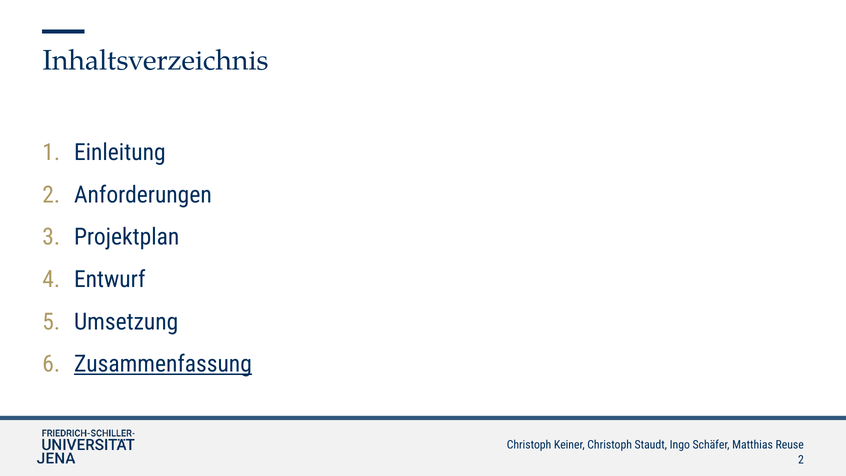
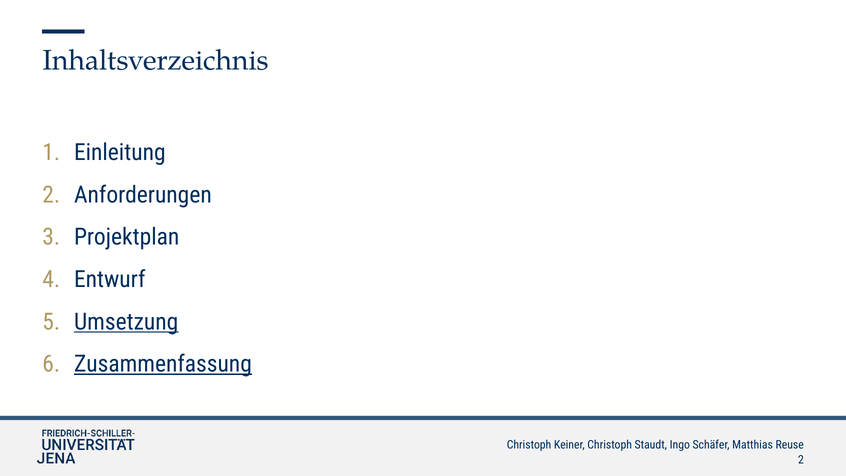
Umsetzung underline: none -> present (126, 322)
